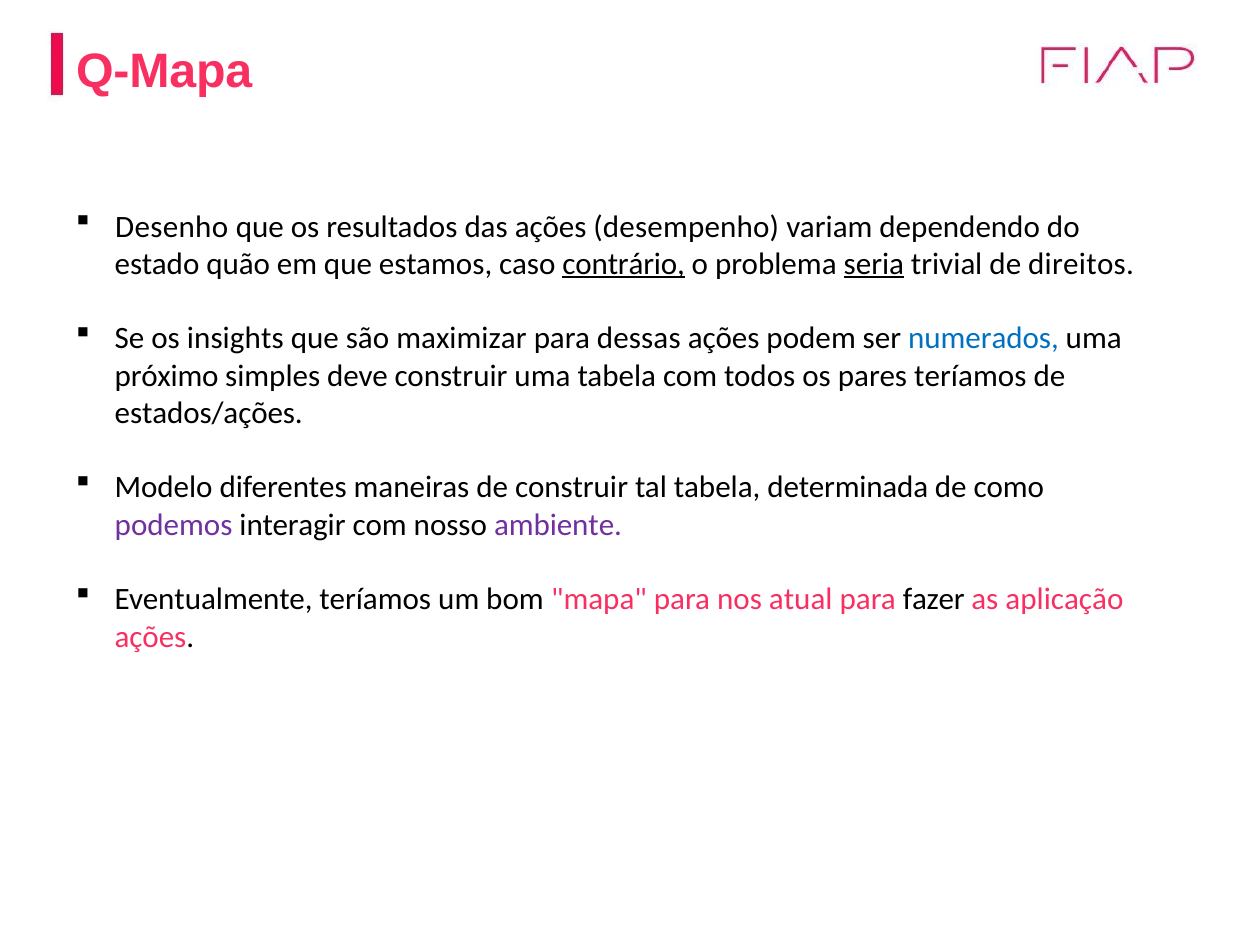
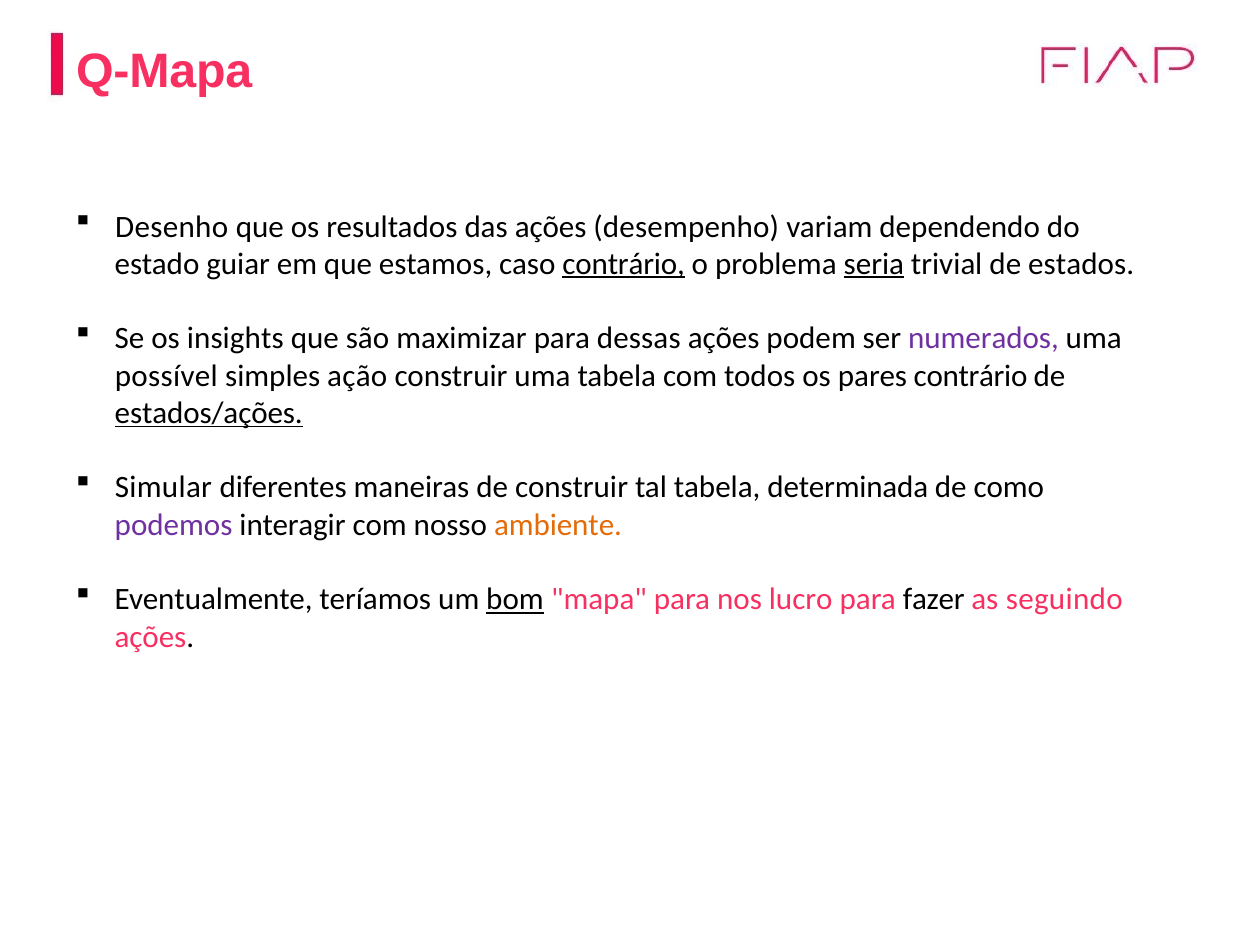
quão: quão -> guiar (238, 264)
direitos: direitos -> estados (1081, 264)
numerados colour: blue -> purple (983, 339)
próximo: próximo -> possível (166, 376)
deve: deve -> ação (357, 376)
pares teríamos: teríamos -> contrário (971, 376)
estados/ações underline: none -> present (209, 413)
Modelo: Modelo -> Simular (163, 488)
ambiente colour: purple -> orange (558, 525)
bom underline: none -> present (515, 600)
atual: atual -> lucro (801, 600)
aplicação: aplicação -> seguindo (1064, 600)
